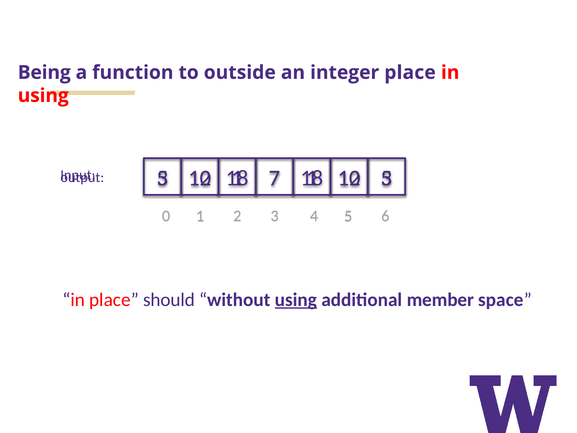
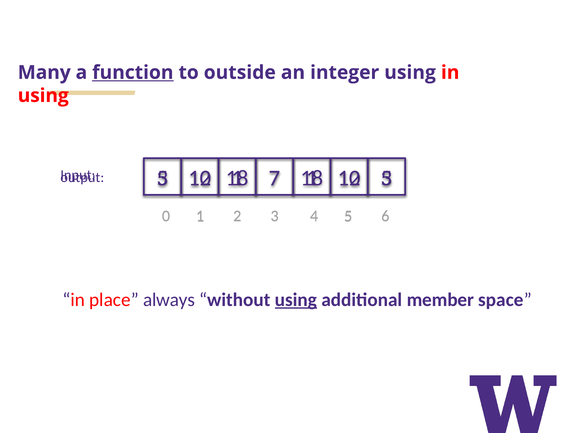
Being: Being -> Many (44, 72)
function underline: none -> present (133, 72)
integer place: place -> using (410, 72)
should: should -> always (169, 300)
